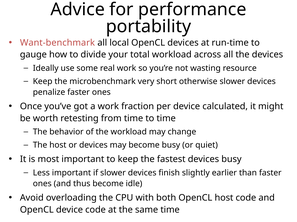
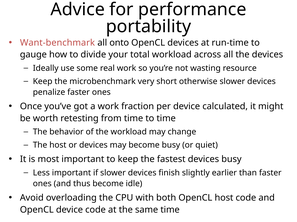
local: local -> onto (119, 43)
